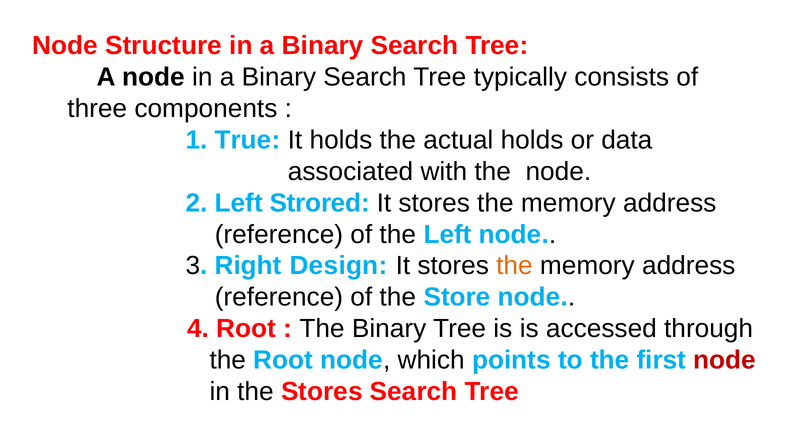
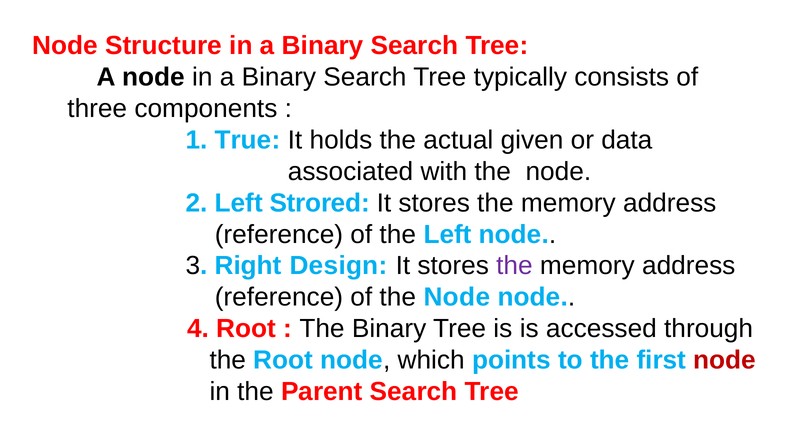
actual holds: holds -> given (532, 140)
the colour: orange -> purple (514, 266)
of the Store: Store -> Node (457, 298)
the Stores: Stores -> Parent (322, 392)
